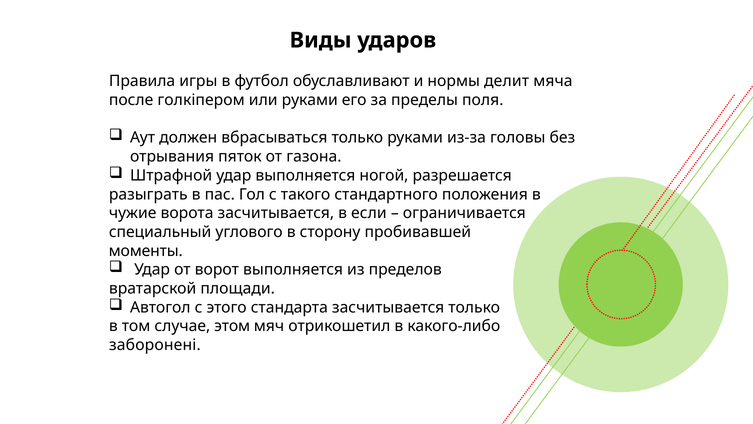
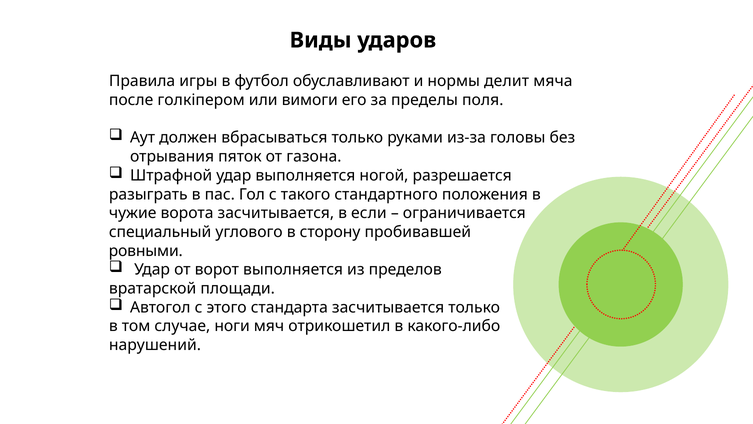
или руками: руками -> вимоги (310, 100)
моменты: моменты -> ровными (146, 251)
этом: этом -> ноги (232, 326)
заборонені: заборонені -> нарушений (155, 345)
